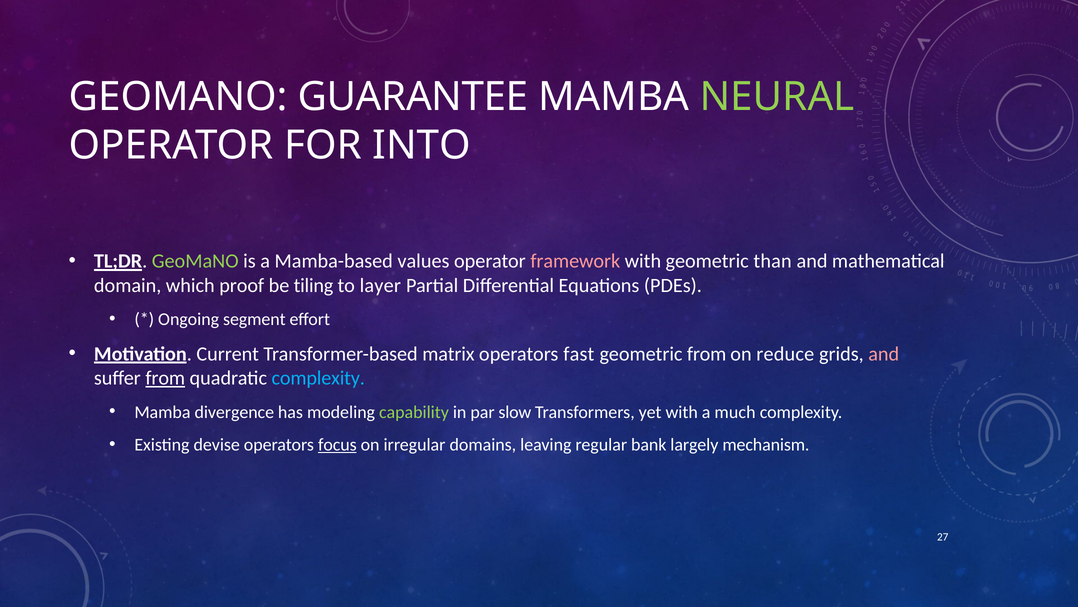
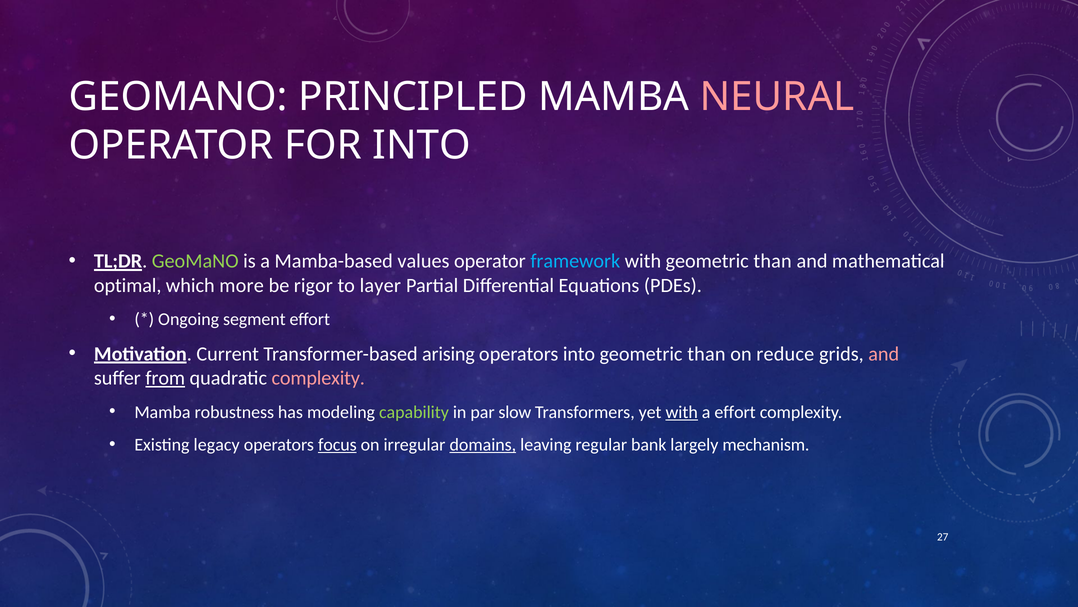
GUARANTEE: GUARANTEE -> PRINCIPLED (413, 97)
NEURAL colour: light green -> pink (777, 97)
framework colour: pink -> light blue (575, 261)
domain: domain -> optimal (128, 285)
proof: proof -> more (242, 285)
tiling: tiling -> rigor (313, 285)
matrix: matrix -> arising (448, 353)
operators fast: fast -> into (579, 353)
from: from -> than (706, 353)
complexity colour: light blue -> pink (318, 378)
divergence: divergence -> robustness (234, 412)
with underline: none -> present (682, 412)
a much: much -> effort (735, 412)
devise: devise -> legacy (217, 444)
domains underline: none -> present (483, 444)
